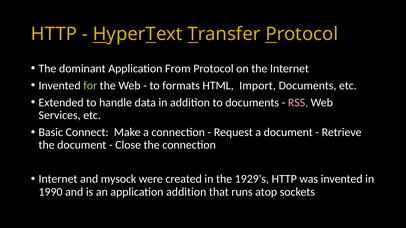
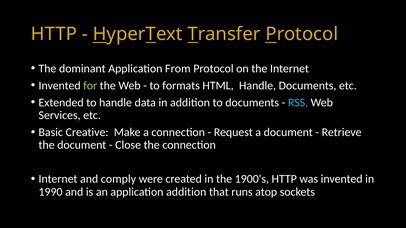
HTML Import: Import -> Handle (258, 86)
RSS colour: pink -> light blue (298, 103)
Connect: Connect -> Creative (87, 133)
mysock: mysock -> comply (118, 179)
1929's: 1929's -> 1900's (252, 179)
